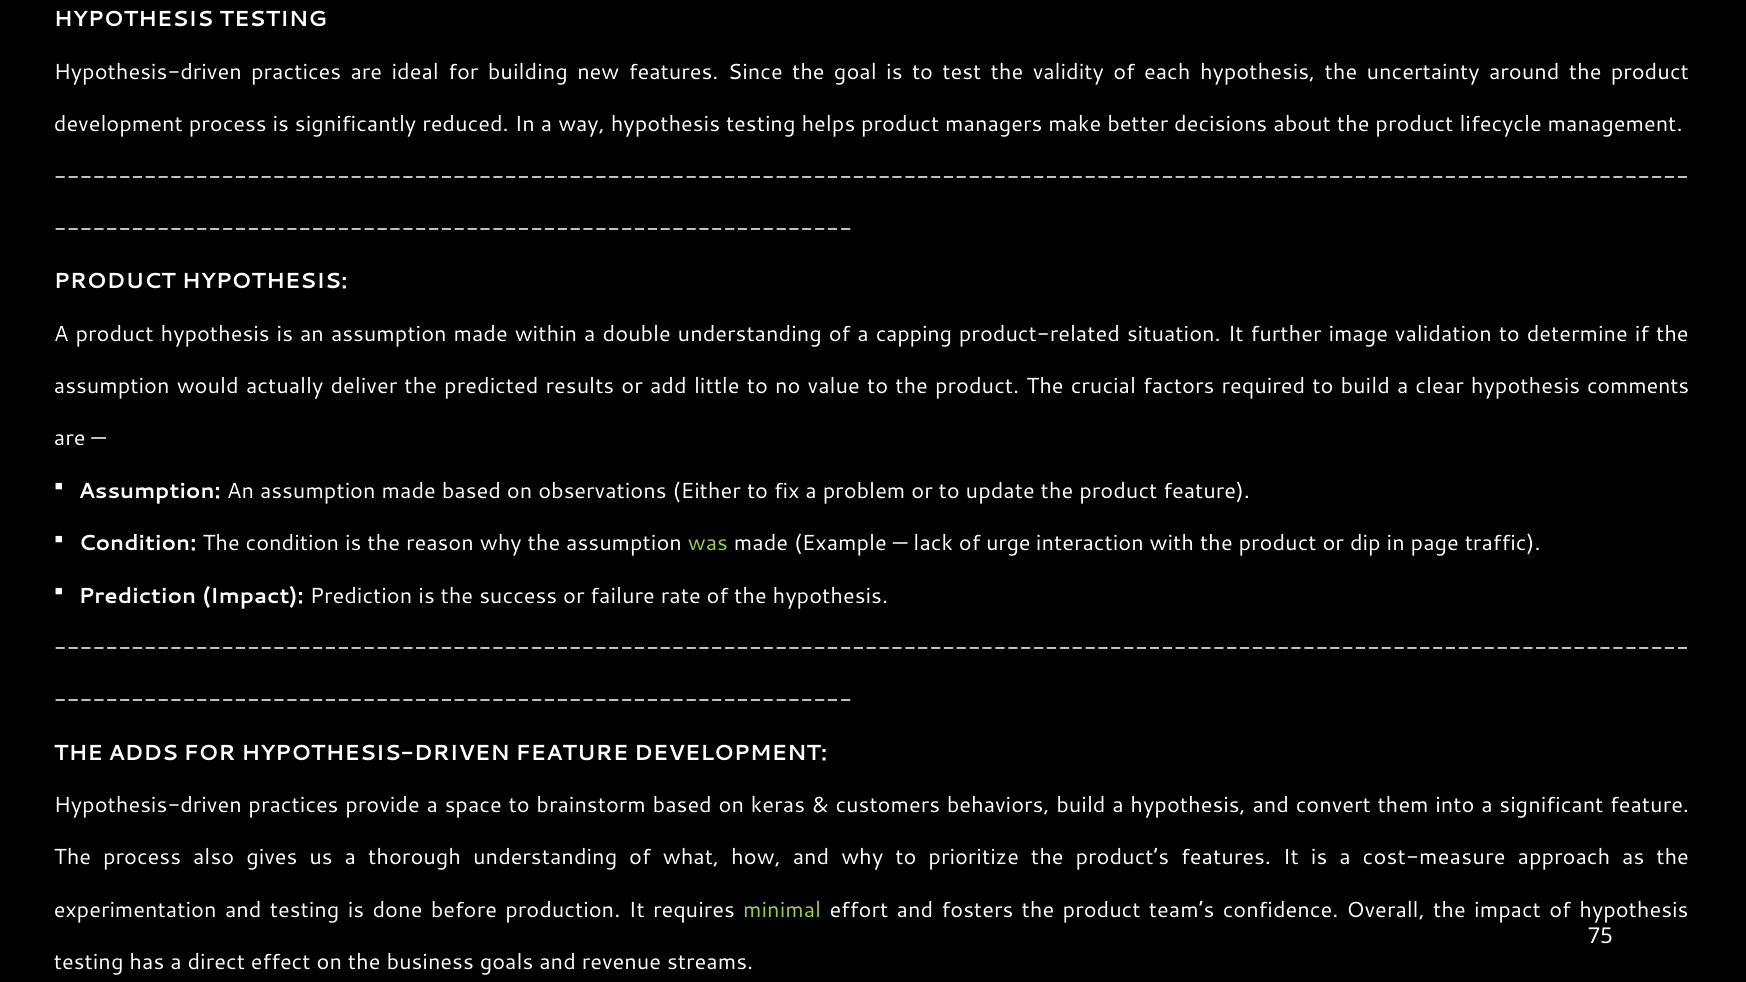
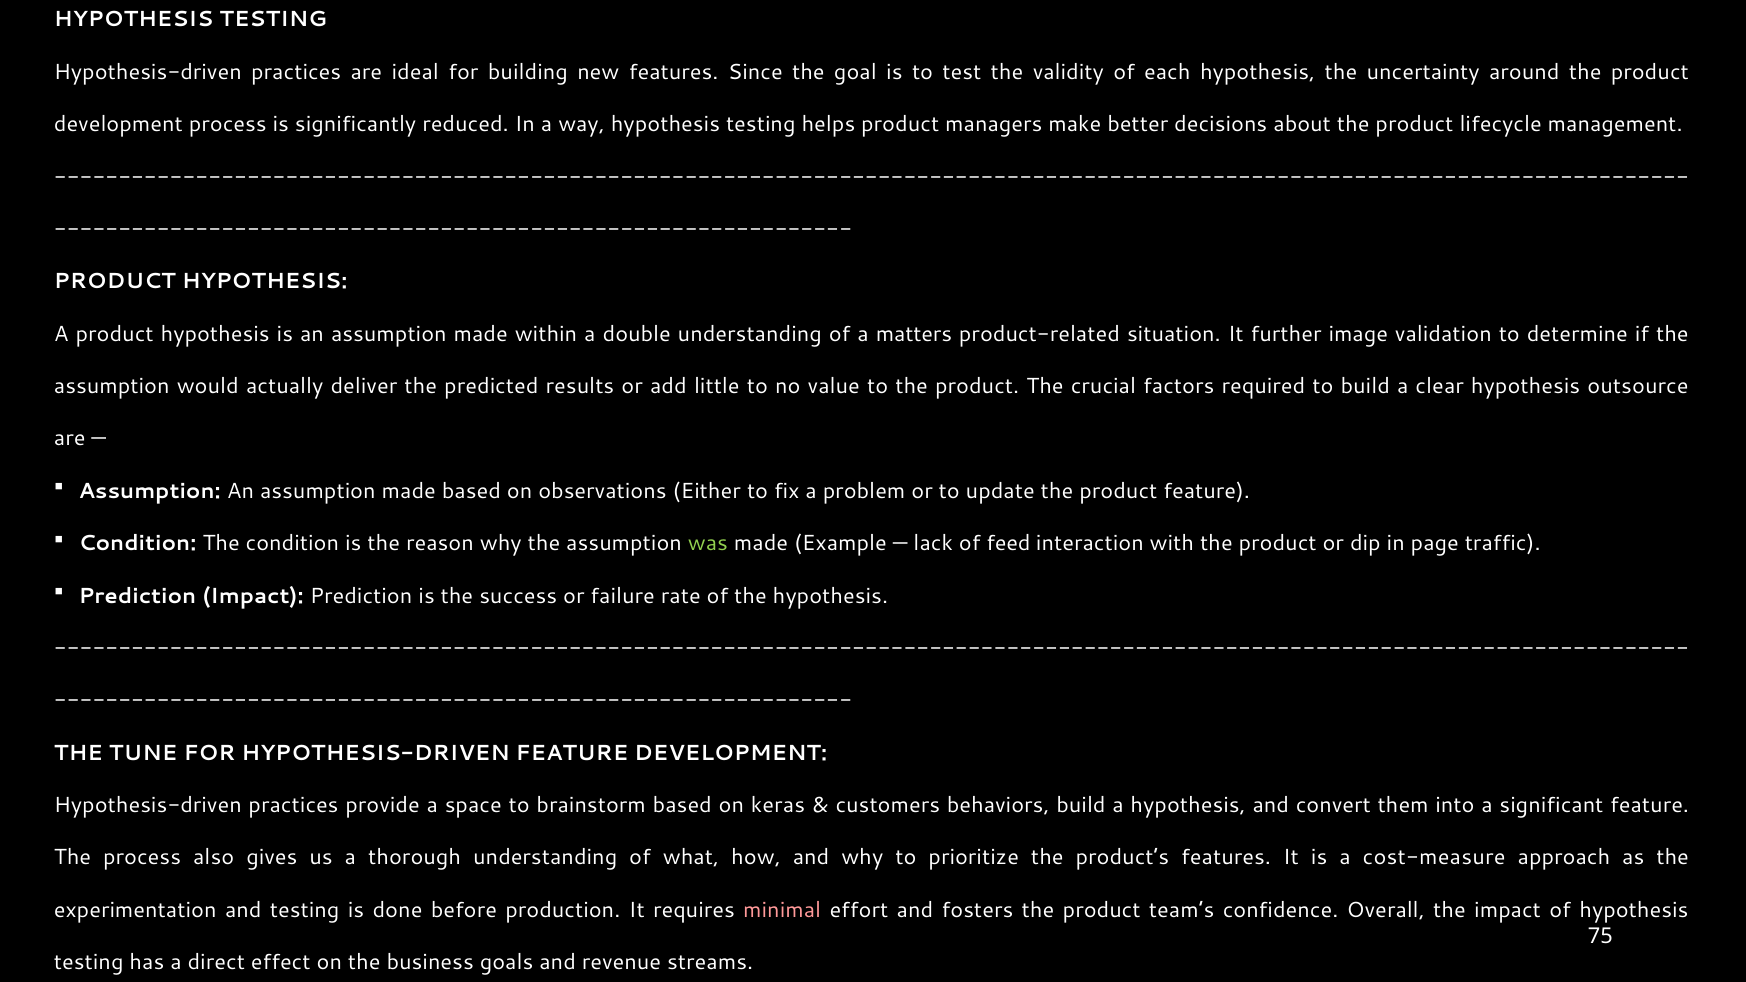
capping: capping -> matters (914, 334)
comments: comments -> outsource (1638, 386)
urge: urge -> feed (1008, 544)
ADDS: ADDS -> TUNE (143, 753)
minimal colour: light green -> pink (782, 910)
